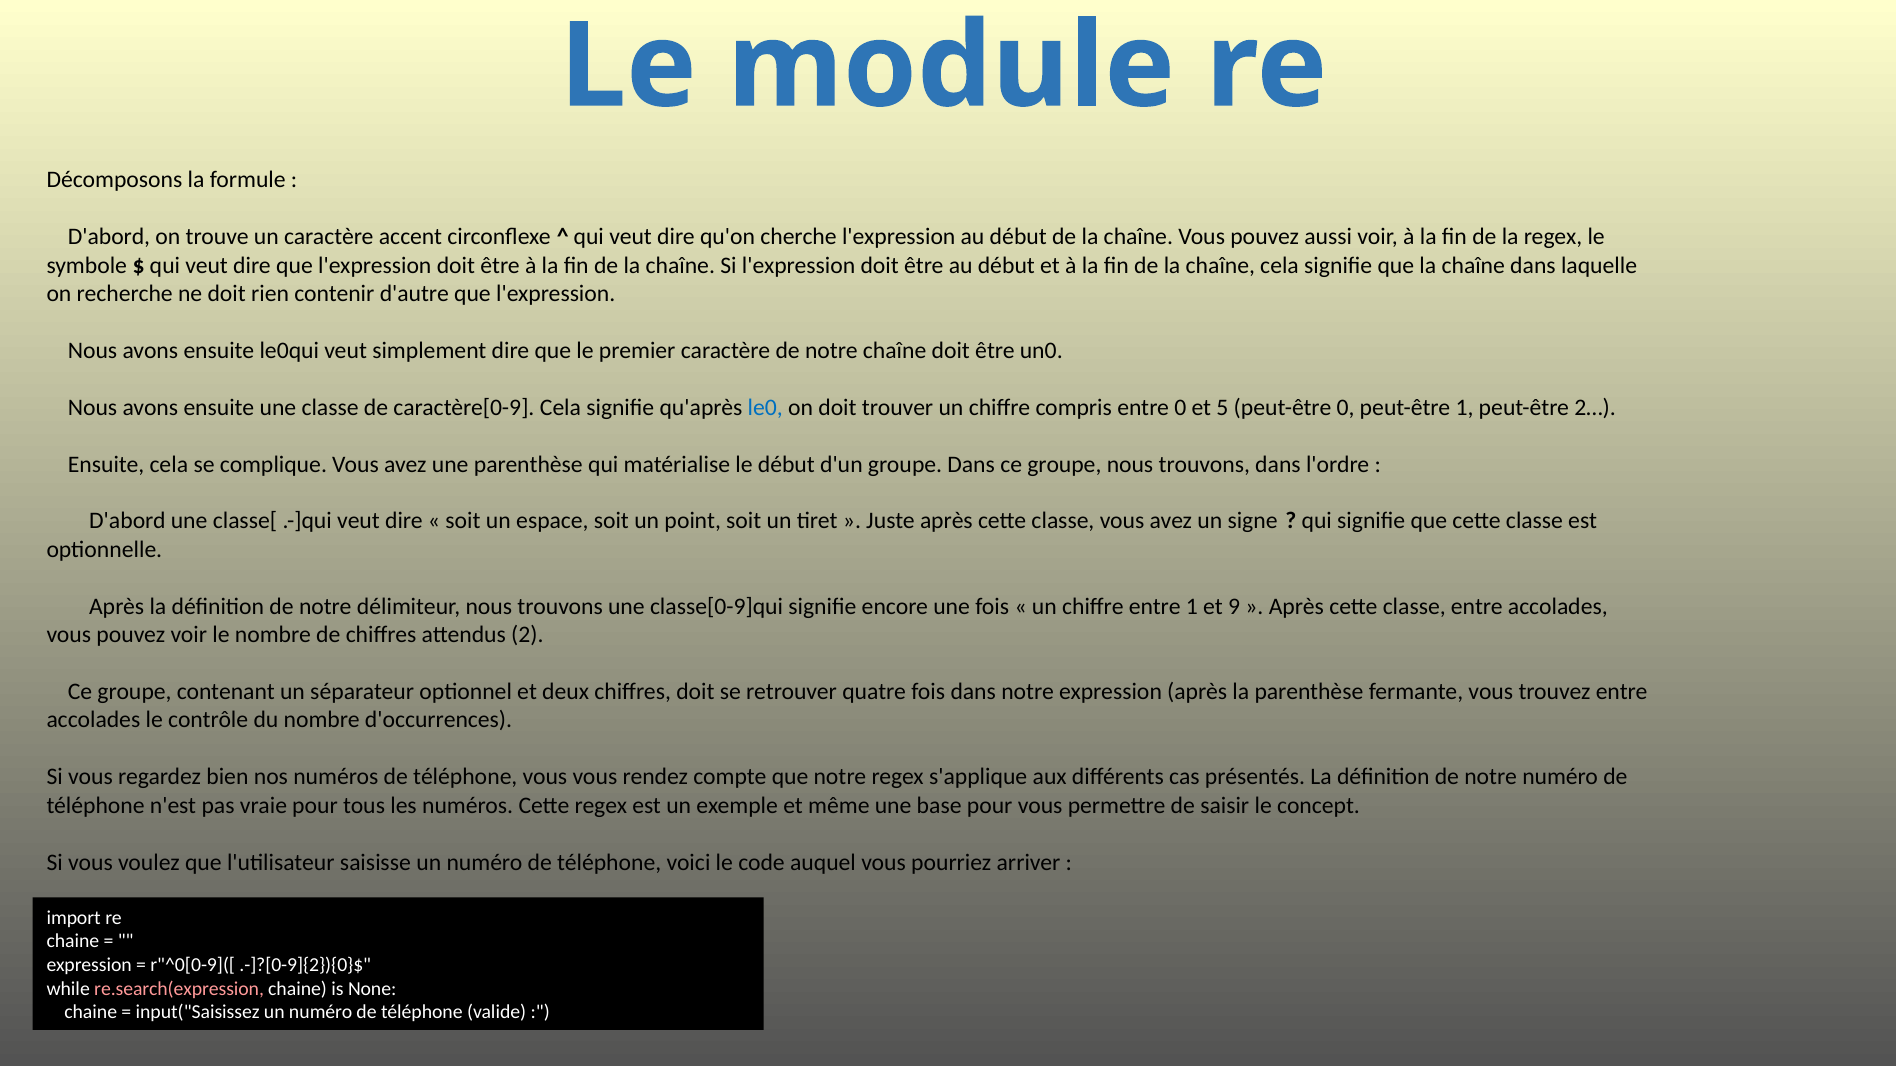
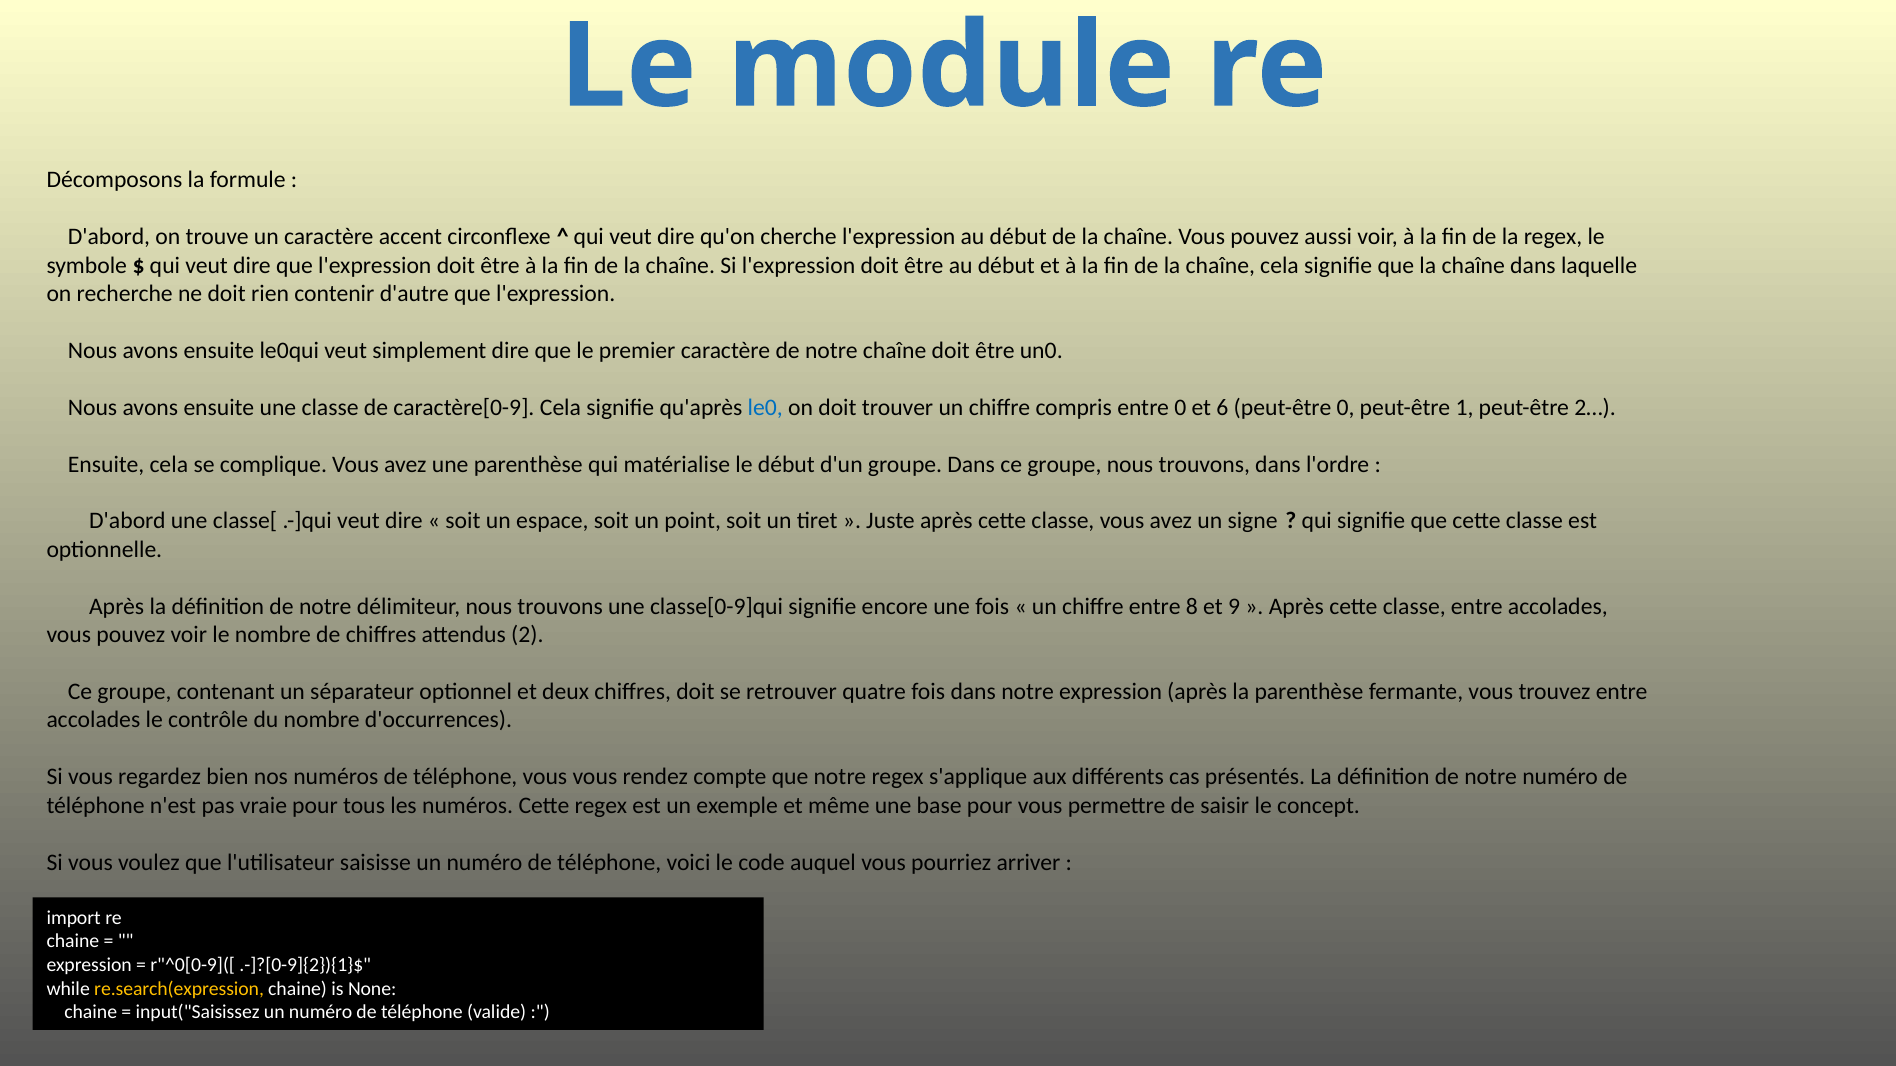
5: 5 -> 6 (1222, 408)
entre 1: 1 -> 8 (1192, 607)
.-]?[0-9]{2}){0}$: .-]?[0-9]{2}){0}$ -> .-]?[0-9]{2}){1}$ (305, 965)
re.search(expression colour: pink -> yellow (179, 989)
